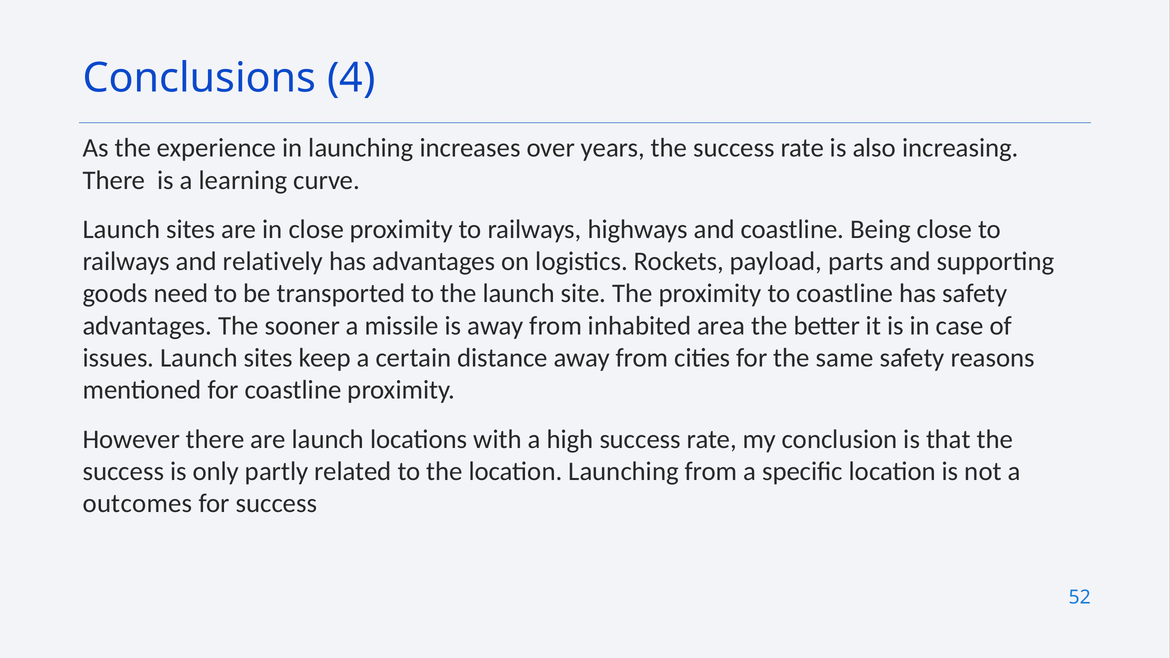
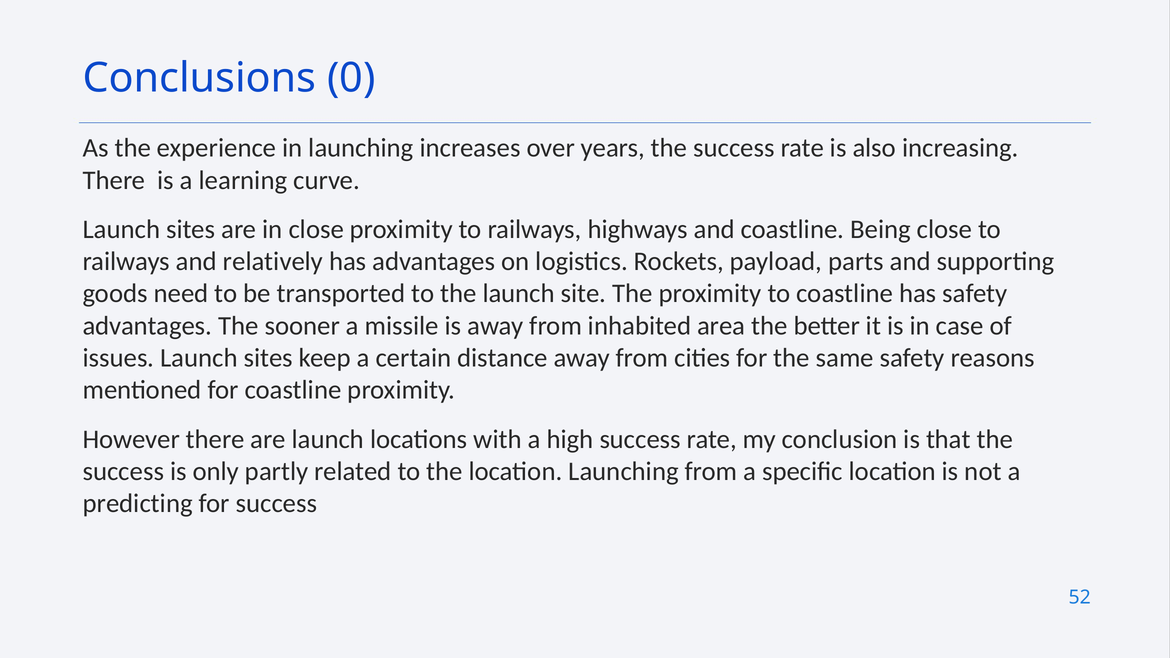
4: 4 -> 0 (351, 78)
outcomes: outcomes -> predicting (138, 504)
